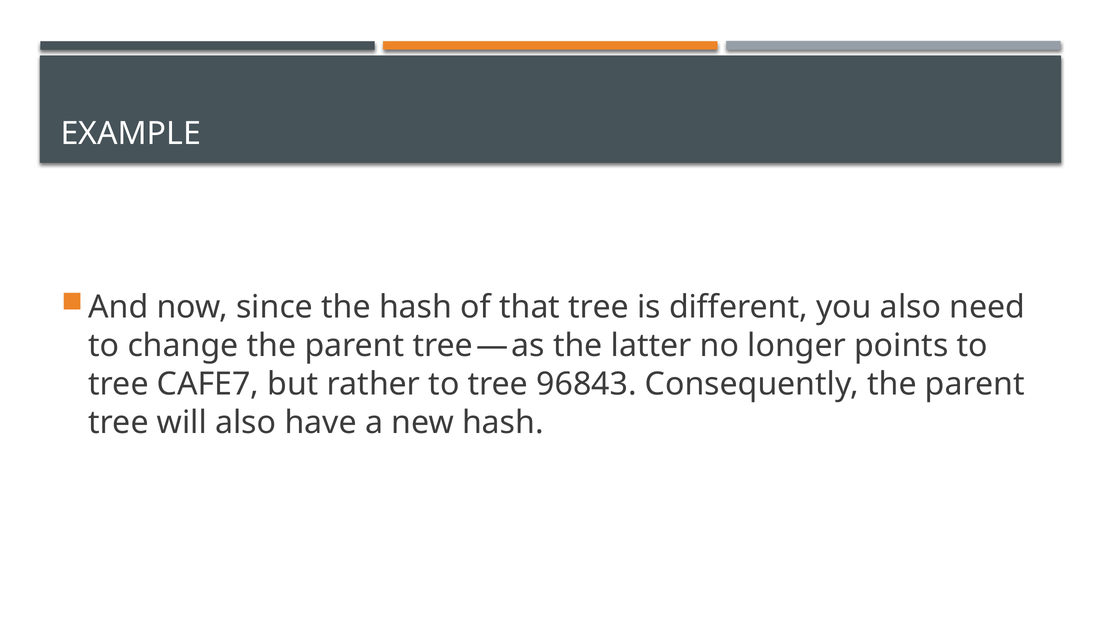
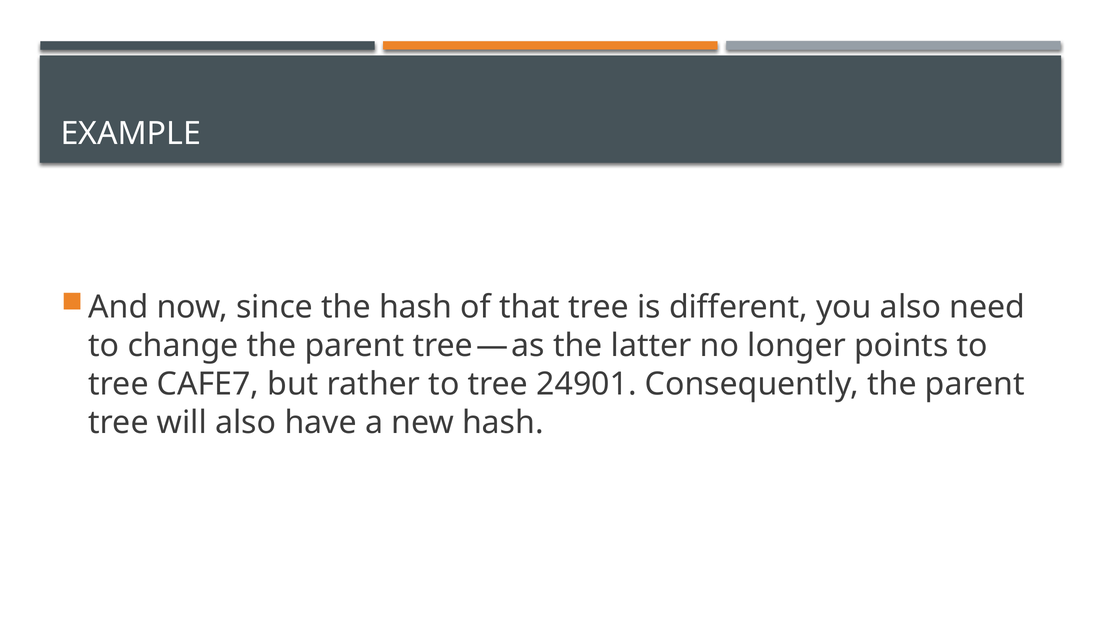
96843: 96843 -> 24901 (587, 384)
